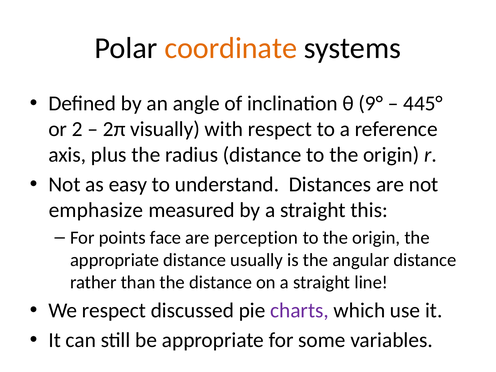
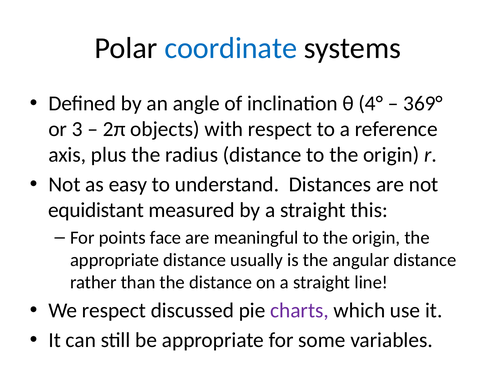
coordinate colour: orange -> blue (231, 48)
9°: 9° -> 4° (371, 104)
445°: 445° -> 369° (423, 104)
2: 2 -> 3 (77, 129)
visually: visually -> objects (165, 129)
emphasize: emphasize -> equidistant (96, 210)
perception: perception -> meaningful (256, 238)
